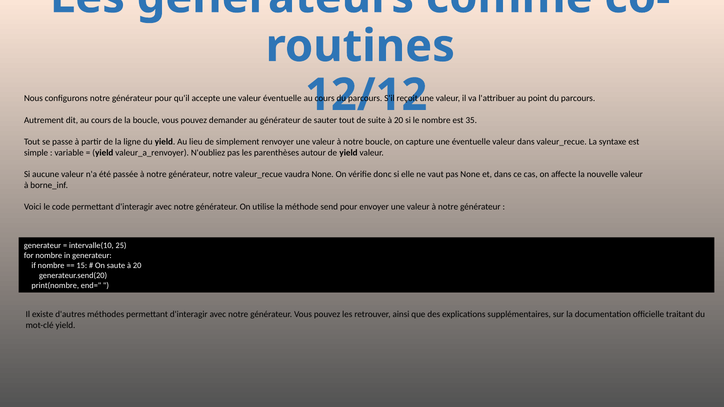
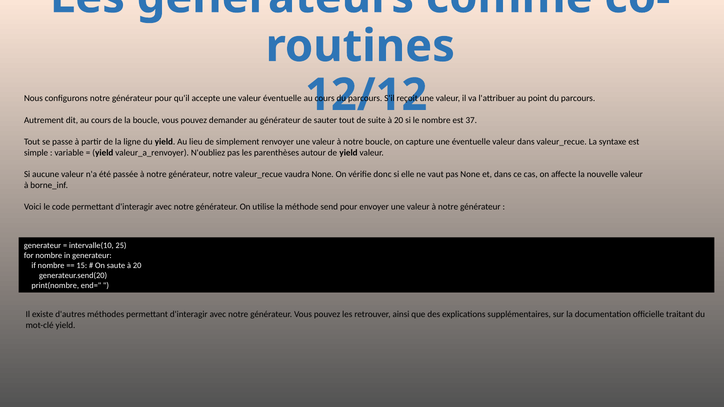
35: 35 -> 37 (471, 120)
